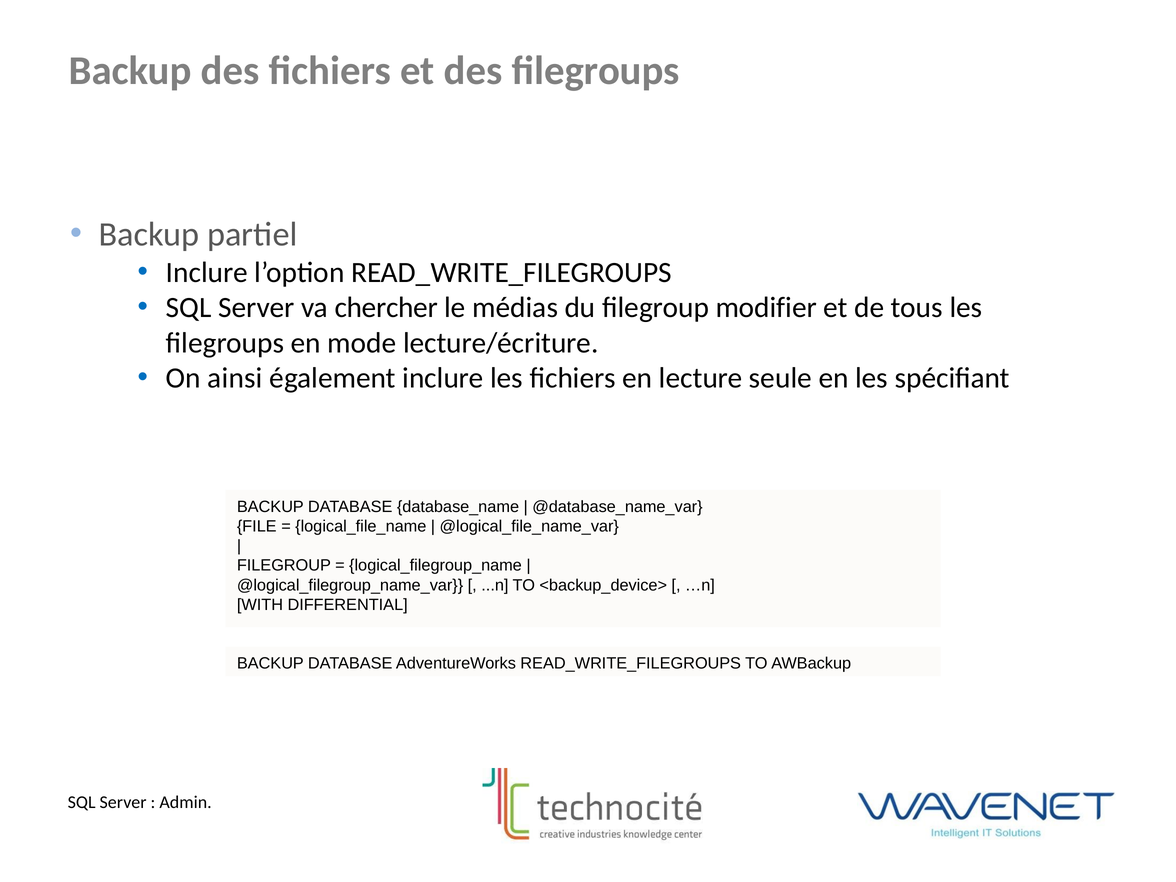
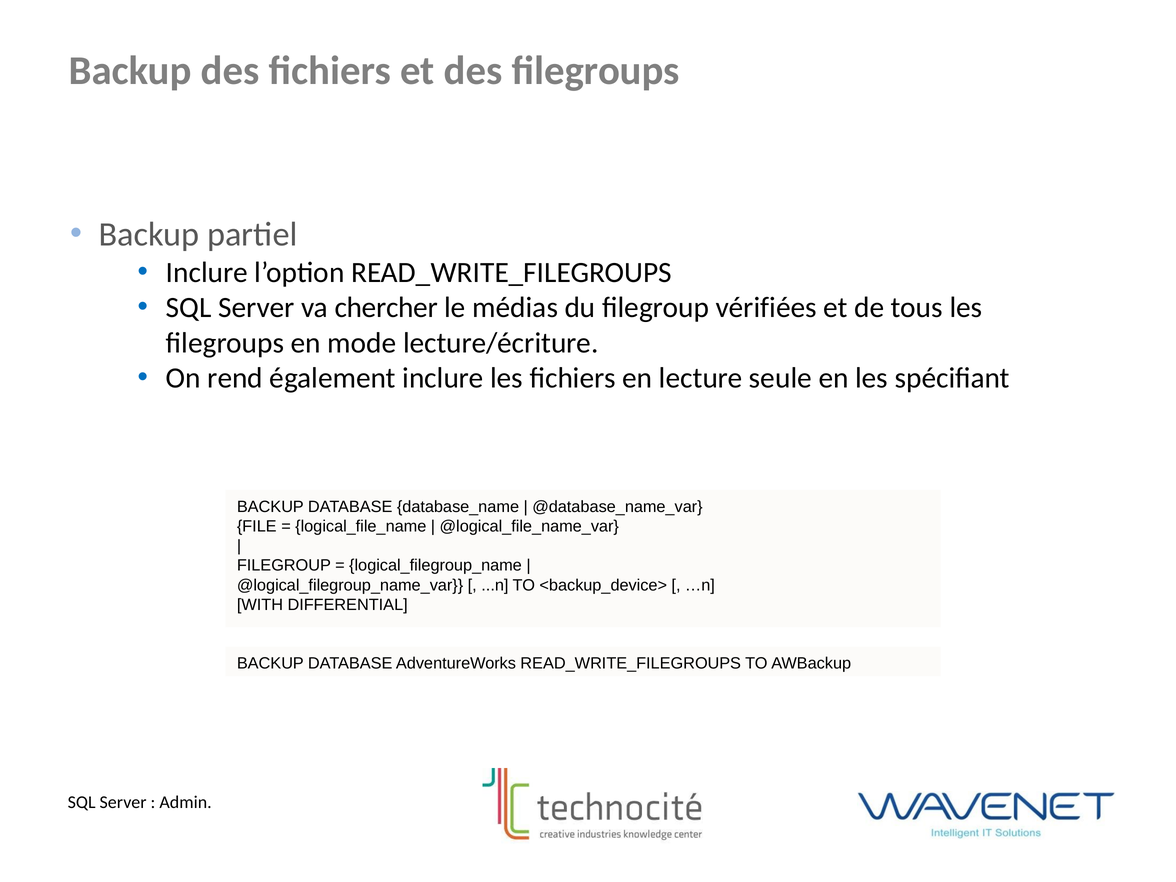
modifier: modifier -> vérifiées (766, 308)
ainsi: ainsi -> rend (235, 378)
